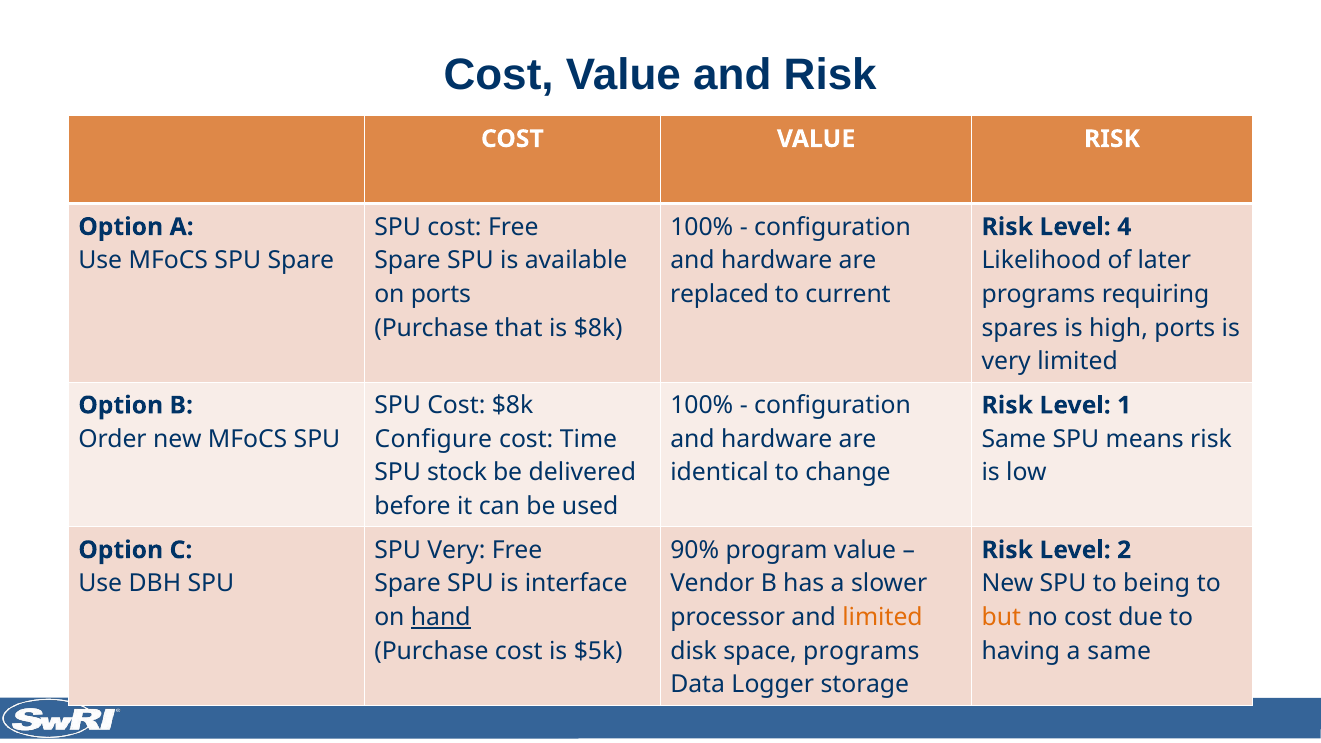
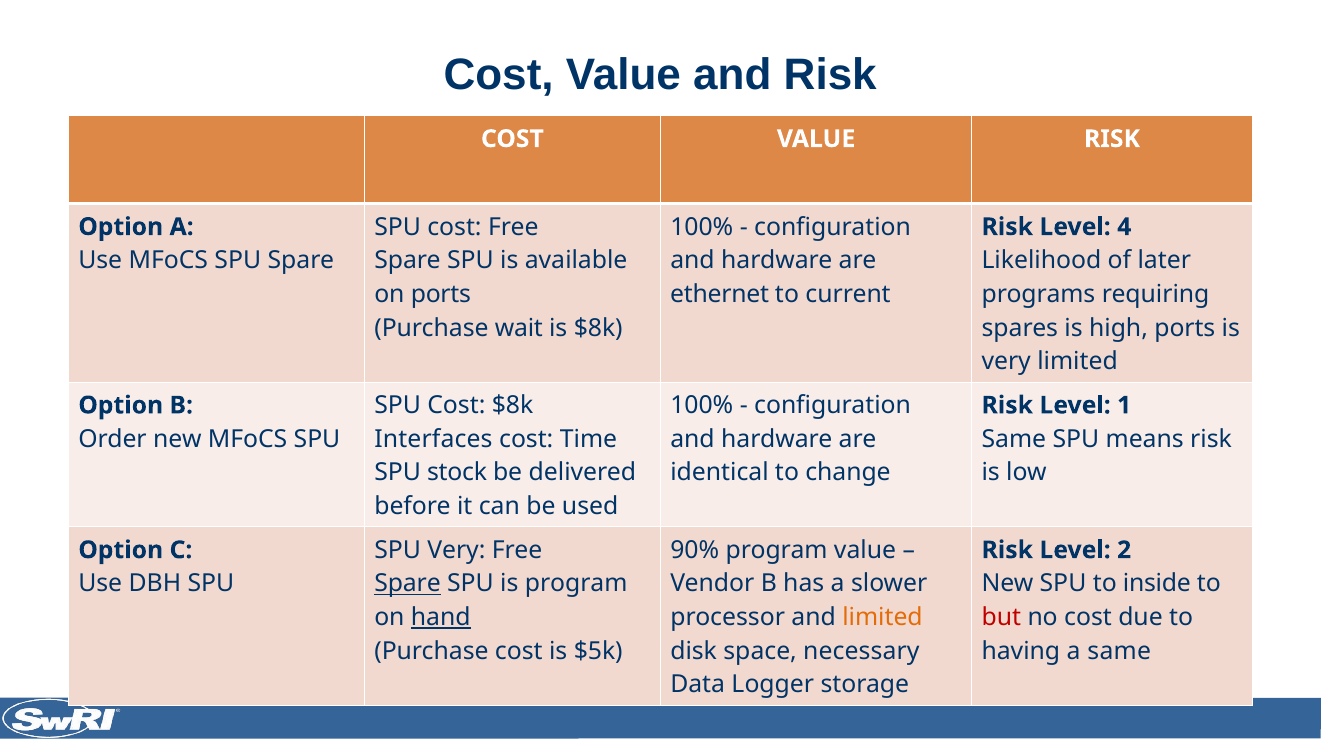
replaced: replaced -> ethernet (720, 294)
that: that -> wait (519, 328)
Configure: Configure -> Interfaces (433, 439)
Spare underline: none -> present (408, 584)
is interface: interface -> program (576, 584)
being: being -> inside (1157, 584)
but colour: orange -> red (1001, 617)
space programs: programs -> necessary (861, 651)
